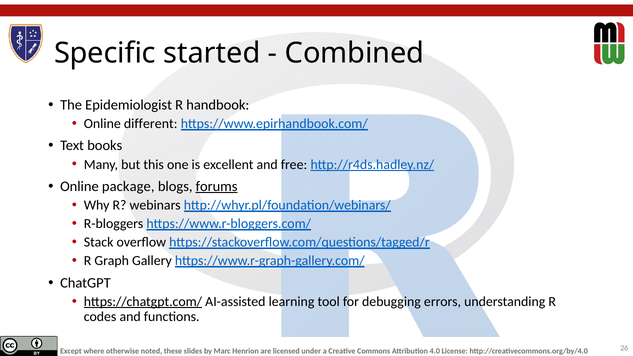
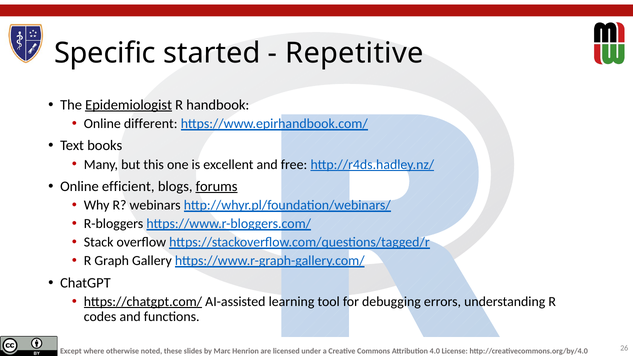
Combined: Combined -> Repetitive (354, 53)
Epidemiologist underline: none -> present (129, 105)
package: package -> efficient (128, 186)
